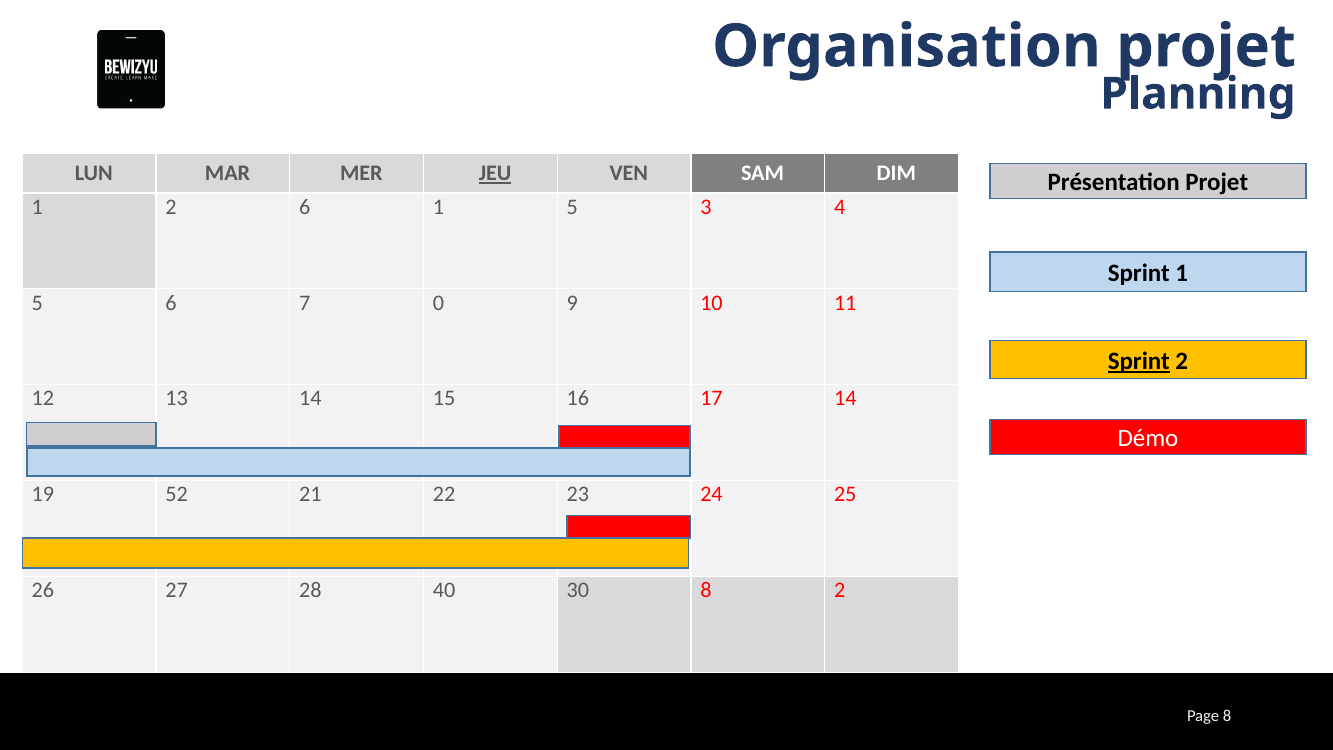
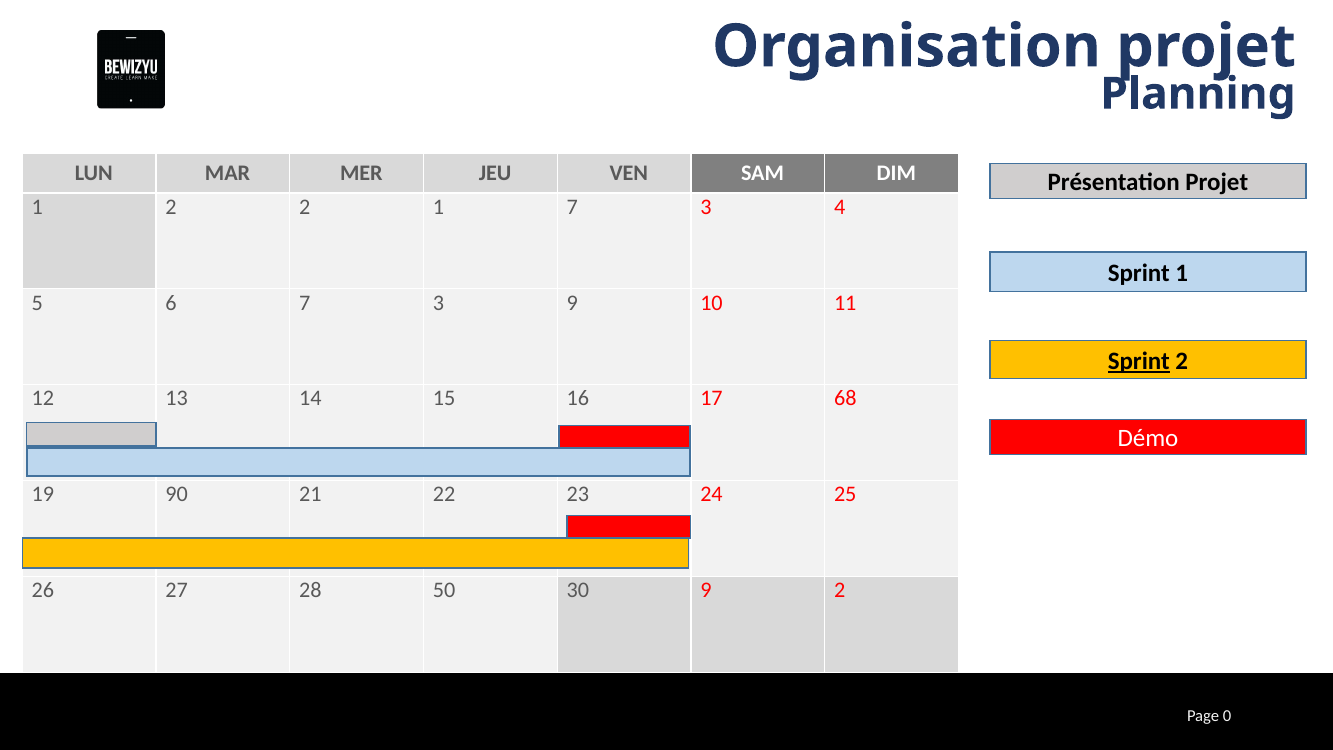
JEU underline: present -> none (495, 174)
2 6: 6 -> 2 (305, 207)
1 5: 5 -> 7 (572, 207)
6 7 0: 0 -> 3 (438, 303)
17 14: 14 -> 68 (845, 398)
52: 52 -> 90 (177, 494)
40: 40 -> 50 (444, 590)
30 8: 8 -> 9 (706, 590)
8: 8 -> 0 (1227, 716)
